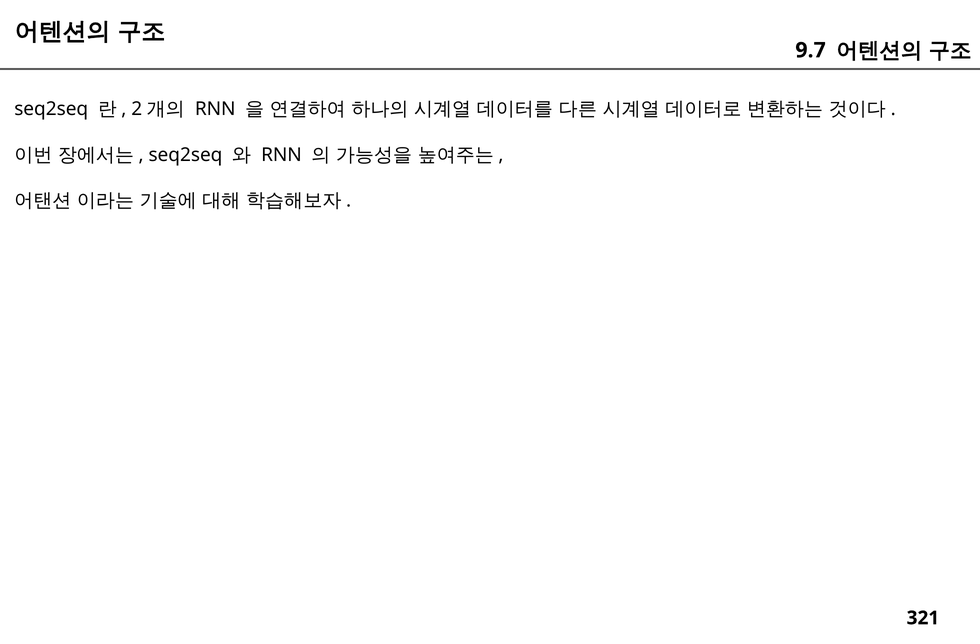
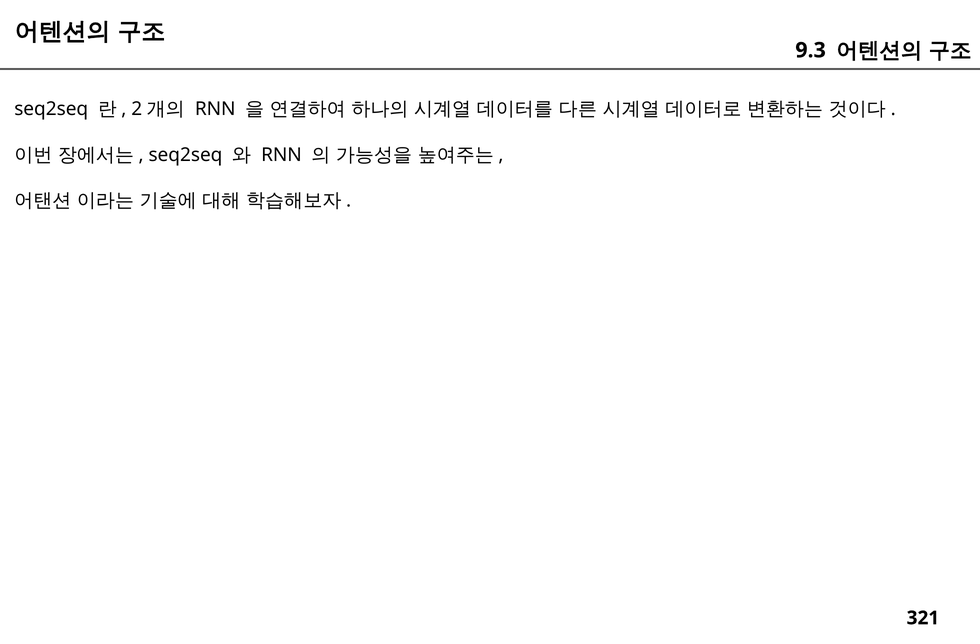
9.7: 9.7 -> 9.3 (811, 50)
